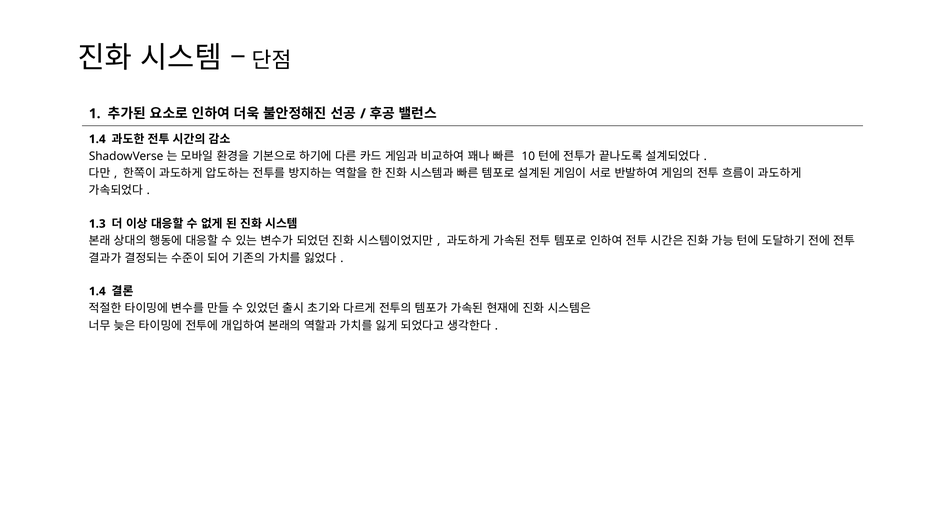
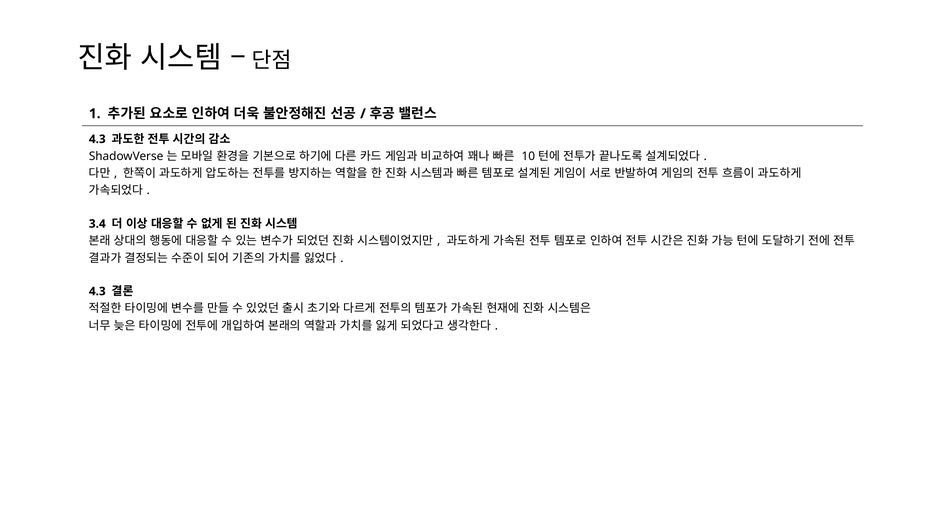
1.4: 1.4 -> 4.3 (97, 139)
1.3: 1.3 -> 3.4 (97, 224)
1.4: 1.4 -> 4.3 (97, 291)
